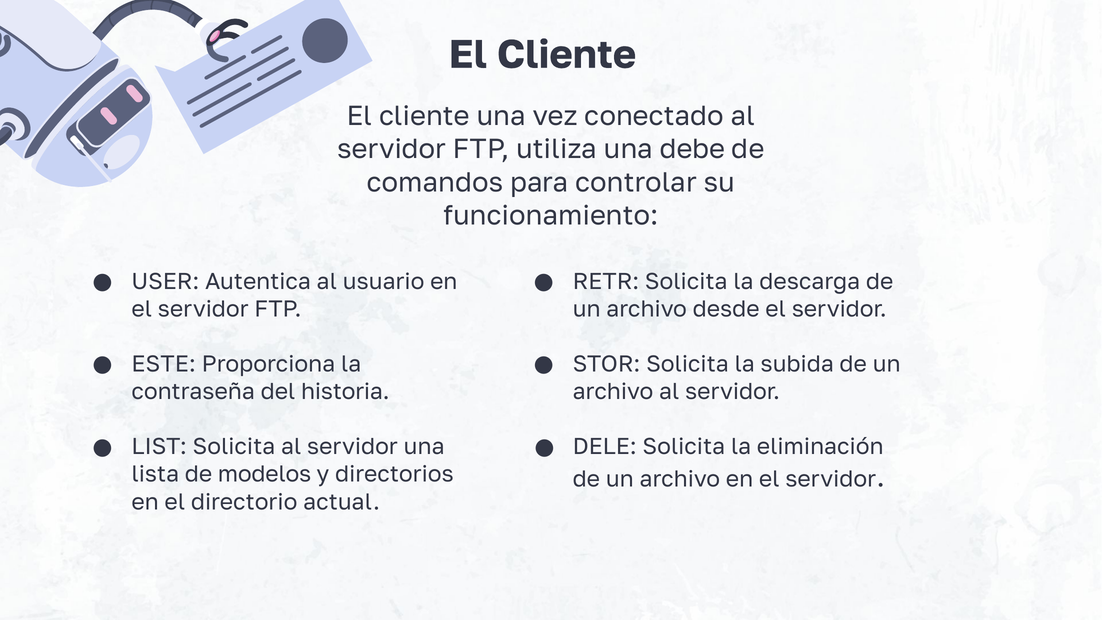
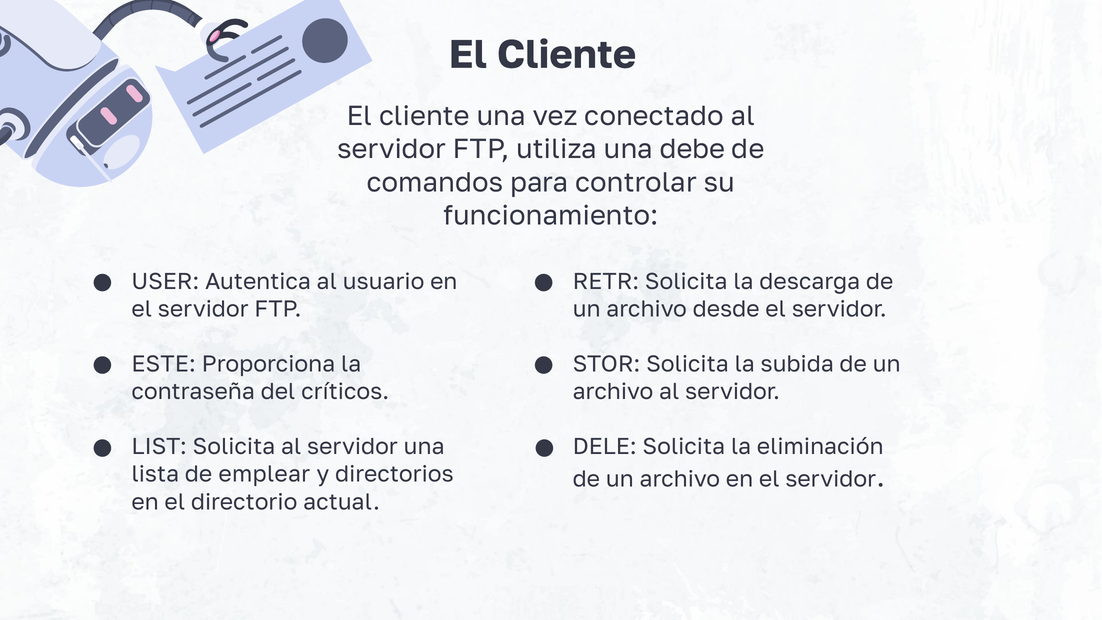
historia: historia -> críticos (345, 392)
modelos: modelos -> emplear (264, 474)
